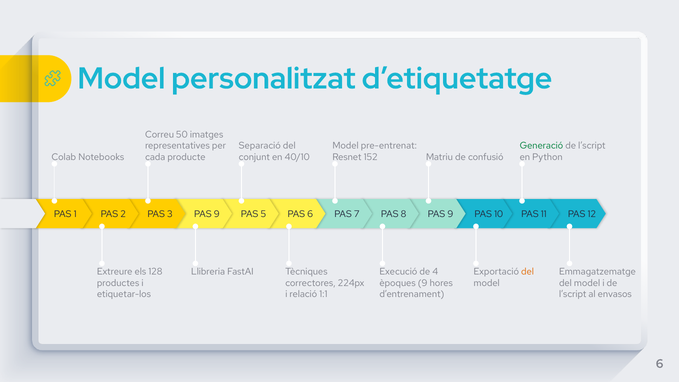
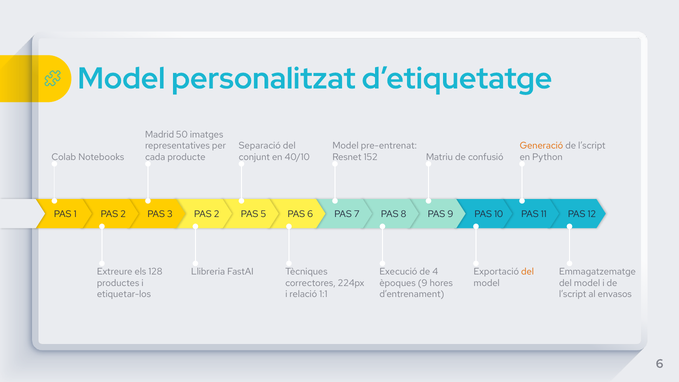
Correu: Correu -> Madrid (160, 135)
Generació colour: green -> orange (541, 146)
9: 9 -> 2 (217, 214)
